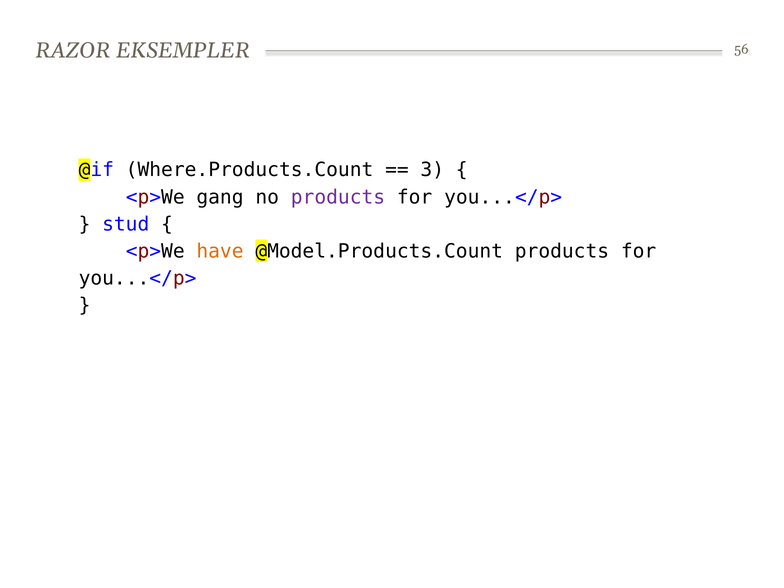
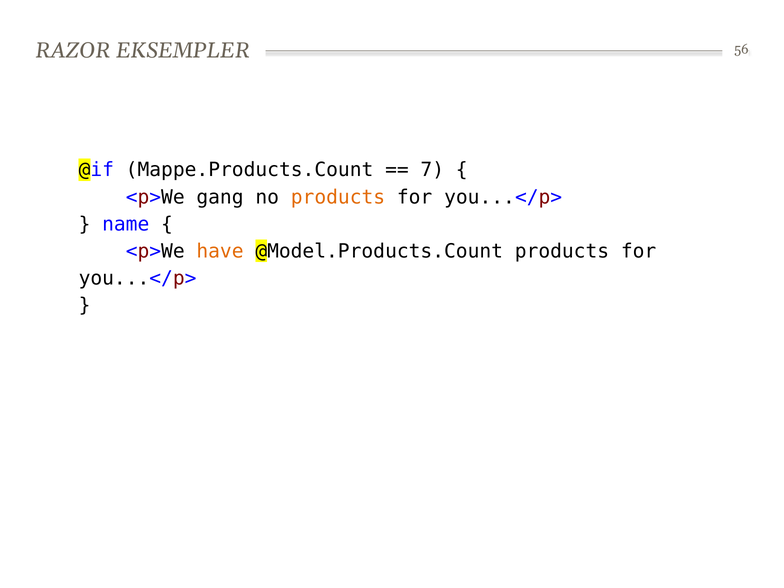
Where.Products.Count: Where.Products.Count -> Mappe.Products.Count (250, 170)
3: 3 -> 7 (432, 170)
products colour: purple -> orange (338, 197)
stud: stud -> name (126, 224)
